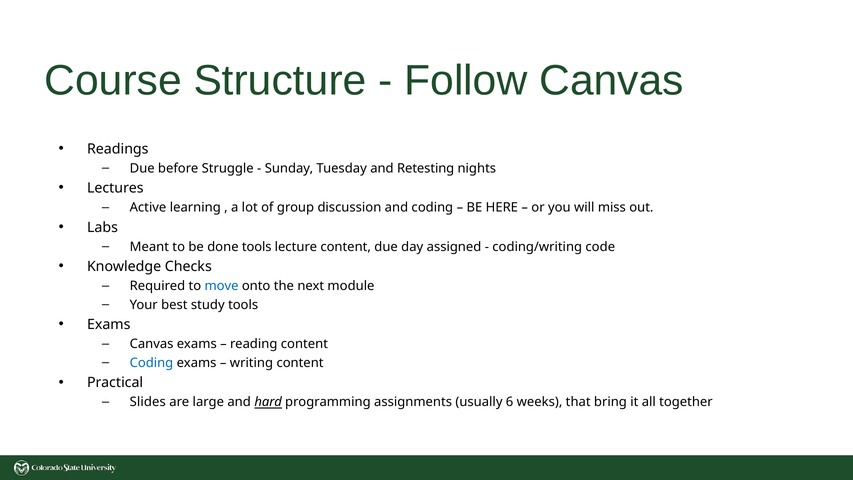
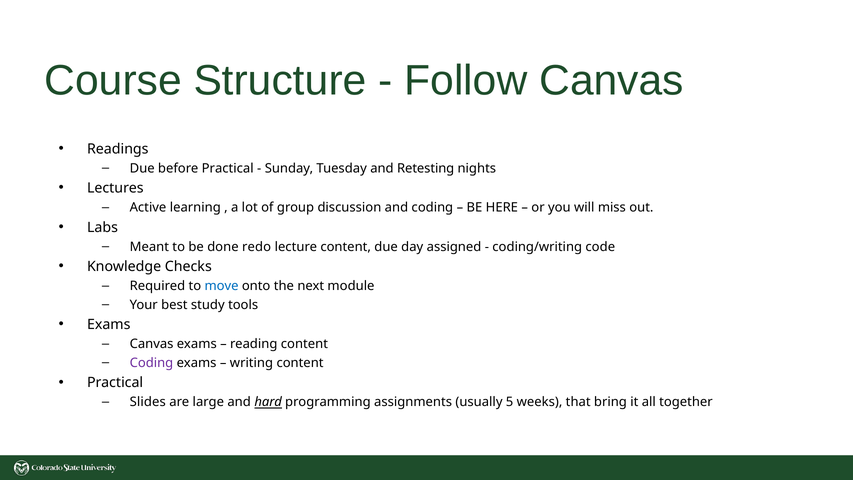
before Struggle: Struggle -> Practical (228, 168)
done tools: tools -> redo (257, 247)
Coding colour: blue -> purple (151, 363)
6: 6 -> 5 (510, 402)
